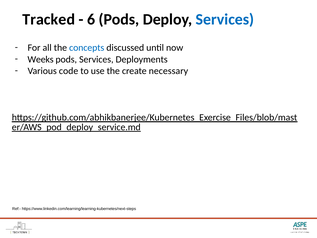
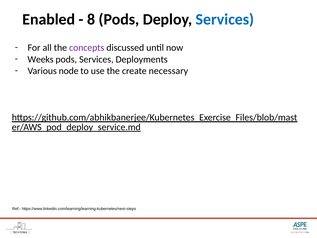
Tracked: Tracked -> Enabled (49, 19)
6: 6 -> 8 (91, 19)
concepts colour: blue -> purple (87, 48)
code: code -> node (69, 71)
